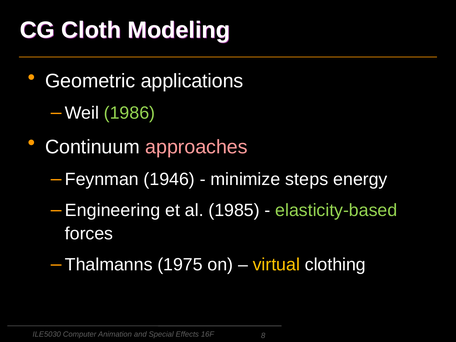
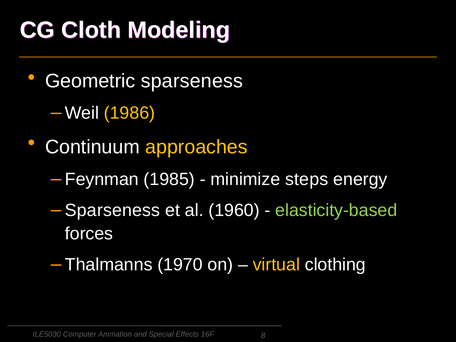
Geometric applications: applications -> sparseness (192, 81)
1986 colour: light green -> yellow (130, 113)
approaches colour: pink -> yellow (196, 147)
1946: 1946 -> 1985 (169, 179)
Engineering: Engineering -> Sparseness (113, 210)
1985: 1985 -> 1960 (234, 210)
1975: 1975 -> 1970 (180, 265)
